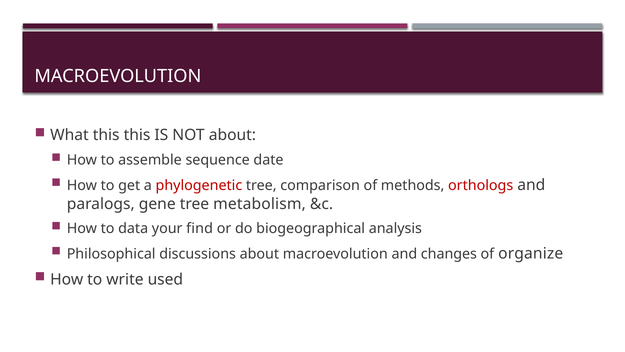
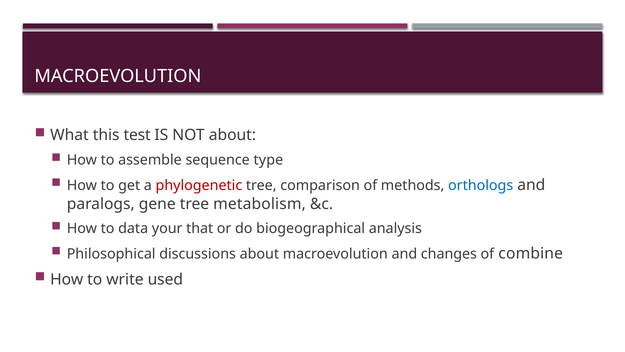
this this: this -> test (137, 135)
date: date -> type (268, 160)
orthologs colour: red -> blue (481, 185)
find: find -> that (200, 228)
organize: organize -> combine (531, 253)
